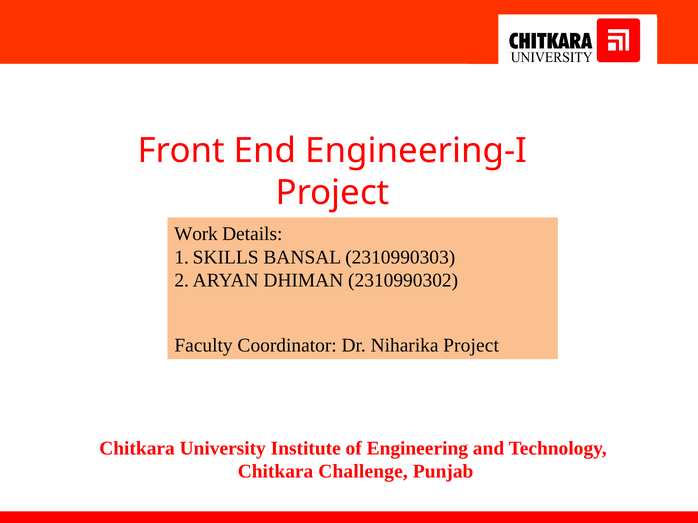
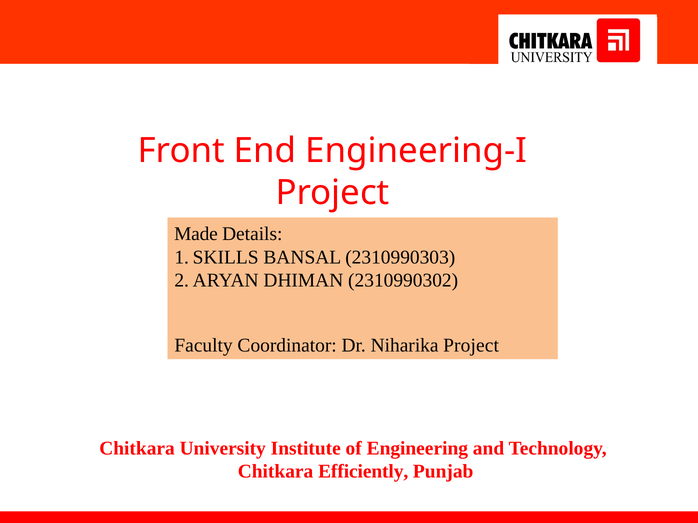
Work: Work -> Made (196, 234)
Challenge: Challenge -> Efficiently (363, 472)
